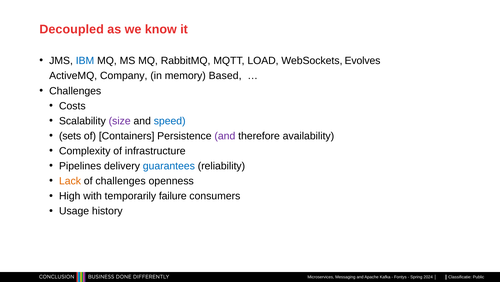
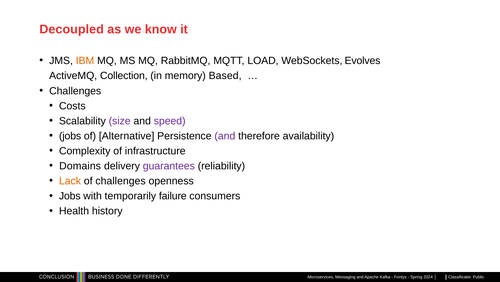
IBM colour: blue -> orange (85, 61)
Company: Company -> Collection (124, 76)
speed colour: blue -> purple (170, 121)
sets: sets -> jobs (70, 136)
Containers: Containers -> Alternative (127, 136)
Pipelines: Pipelines -> Domains (80, 166)
guarantees colour: blue -> purple (169, 166)
High: High -> Jobs (70, 196)
Usage: Usage -> Health (74, 211)
